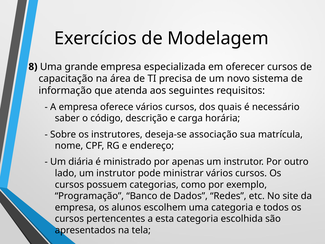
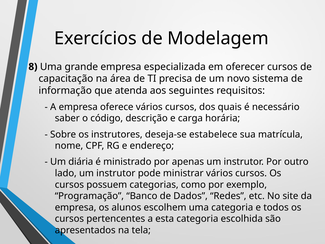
associação: associação -> estabelece (213, 134)
